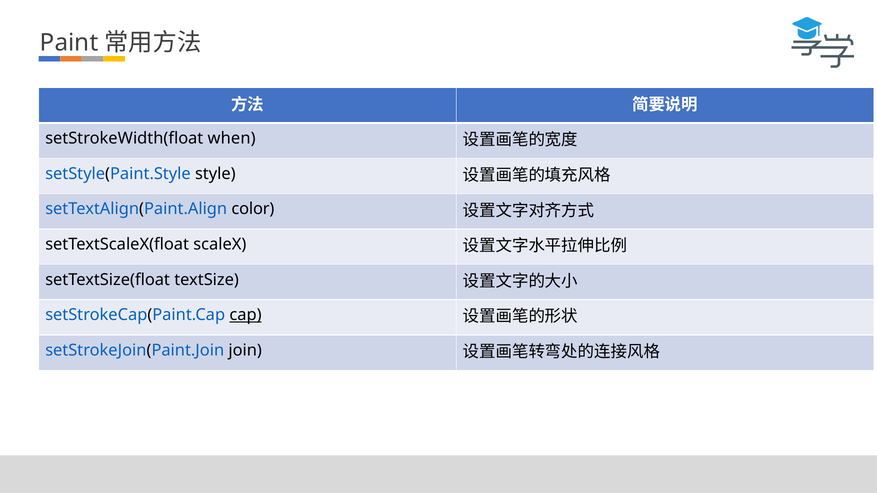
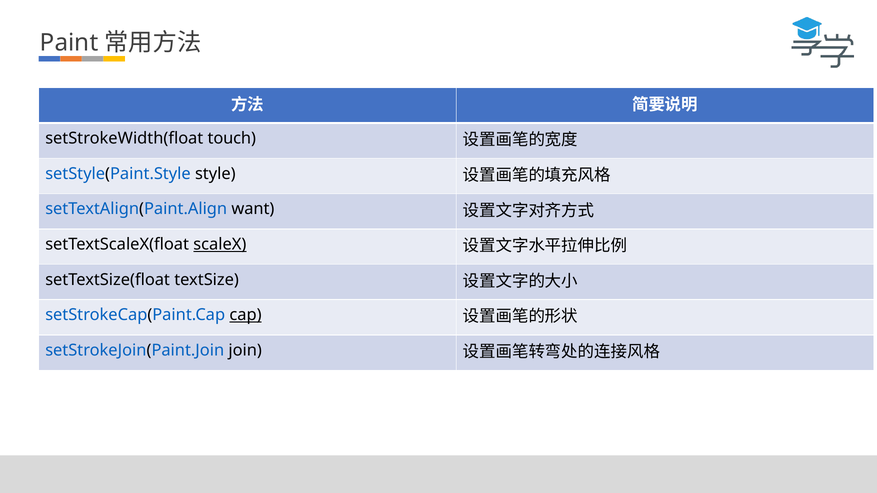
when: when -> touch (232, 138)
color: color -> want (253, 209)
scaleX underline: none -> present (220, 245)
